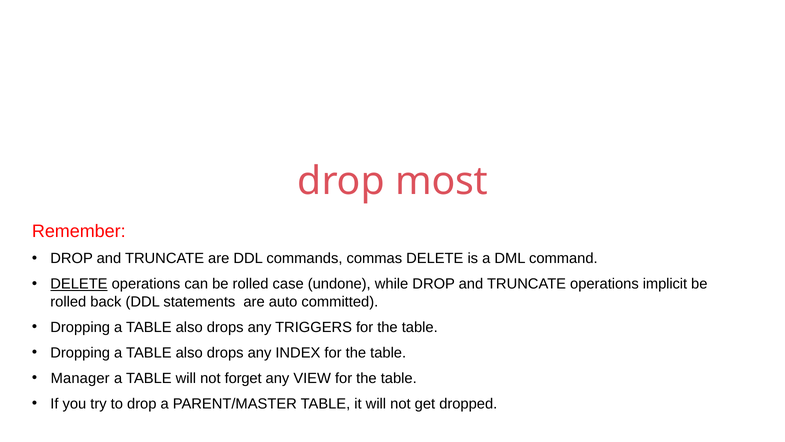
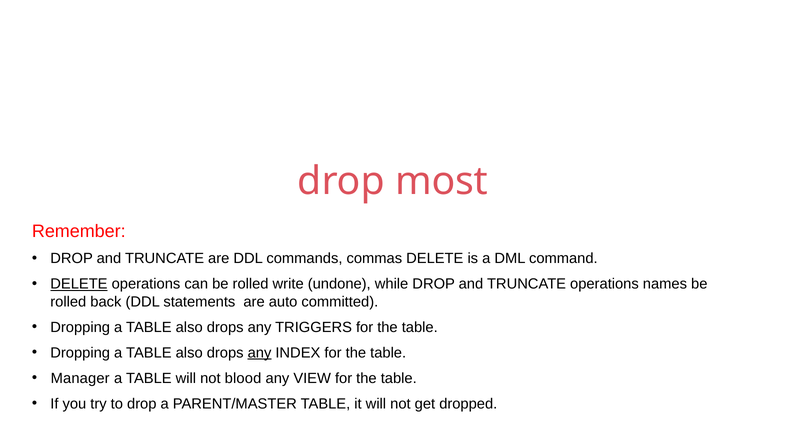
case: case -> write (288, 284)
implicit: implicit -> names (665, 284)
any underline: none -> present (260, 352)
forget: forget -> blood (243, 378)
